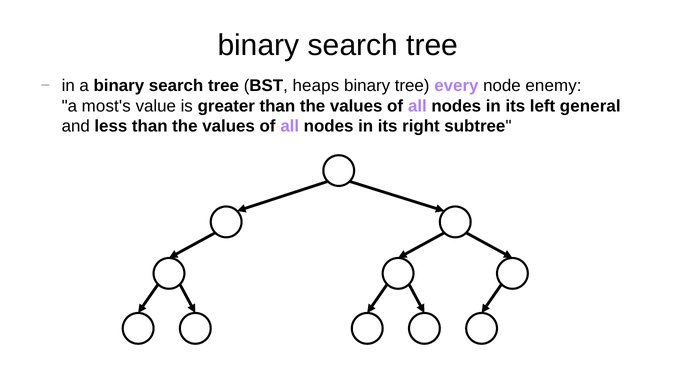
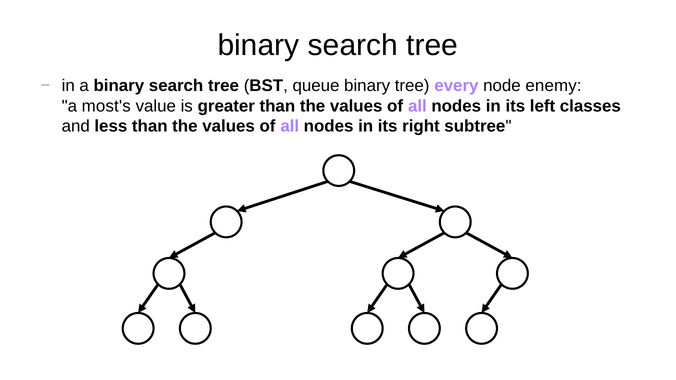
heaps: heaps -> queue (316, 86)
general: general -> classes (590, 106)
